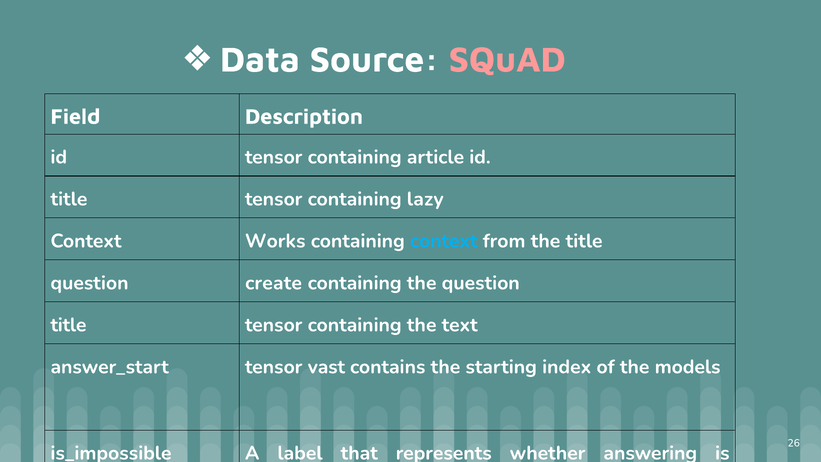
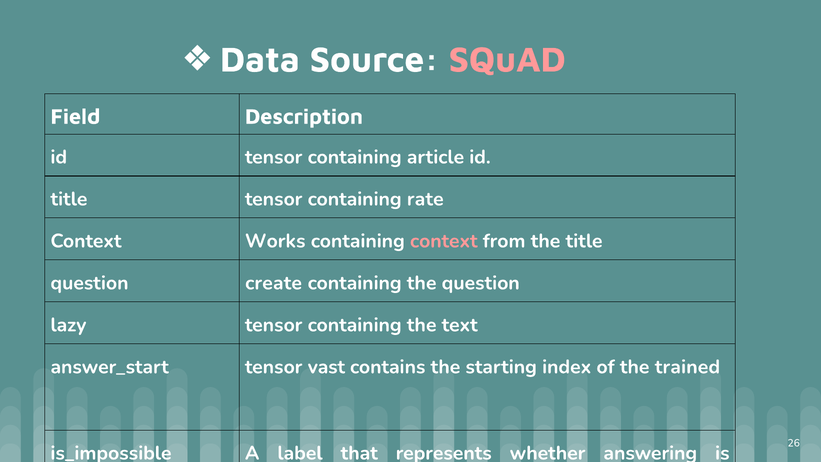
lazy: lazy -> rate (425, 199)
context colour: light blue -> pink (444, 241)
title: title -> lazy (68, 325)
models: models -> trained (687, 367)
